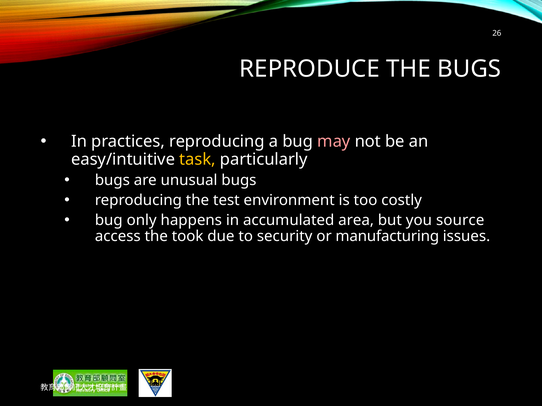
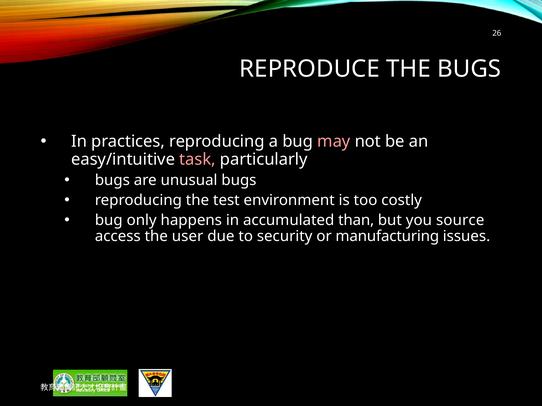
task colour: yellow -> pink (197, 160)
area: area -> than (356, 220)
took: took -> user (188, 237)
